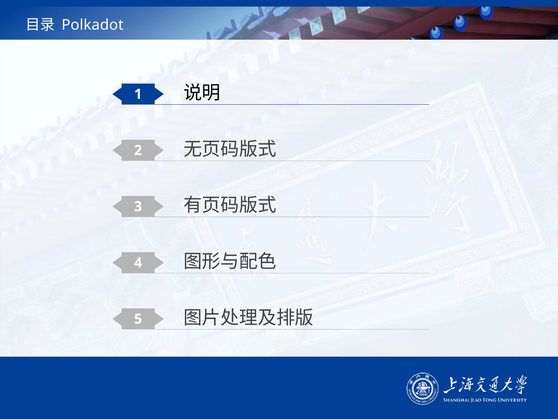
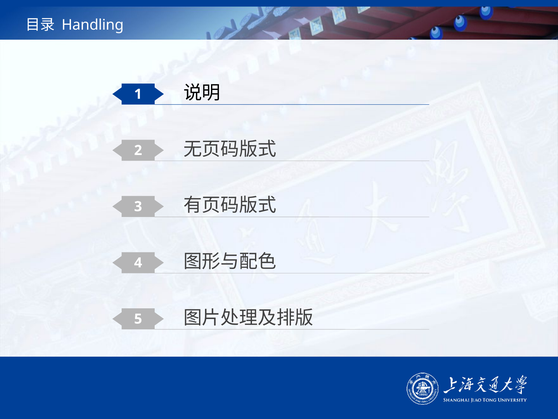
Polkadot: Polkadot -> Handling (93, 25)
